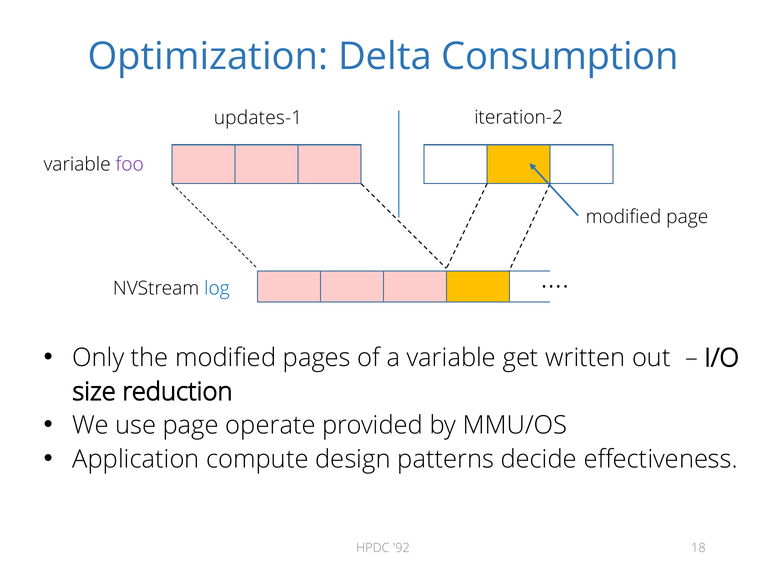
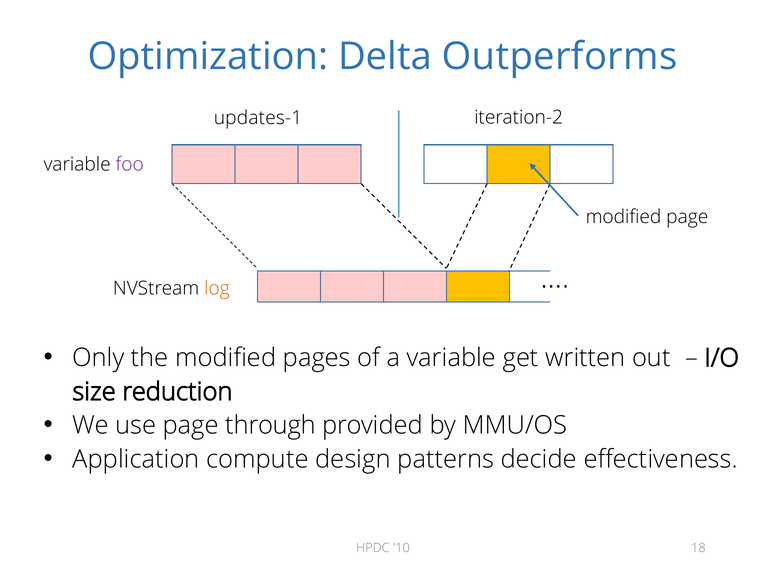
Consumption: Consumption -> Outperforms (560, 56)
log colour: blue -> orange (217, 288)
operate: operate -> through (271, 425)
92: 92 -> 10 (401, 548)
